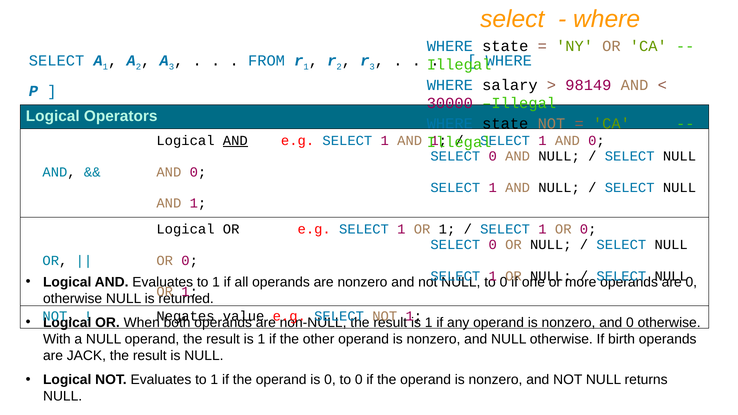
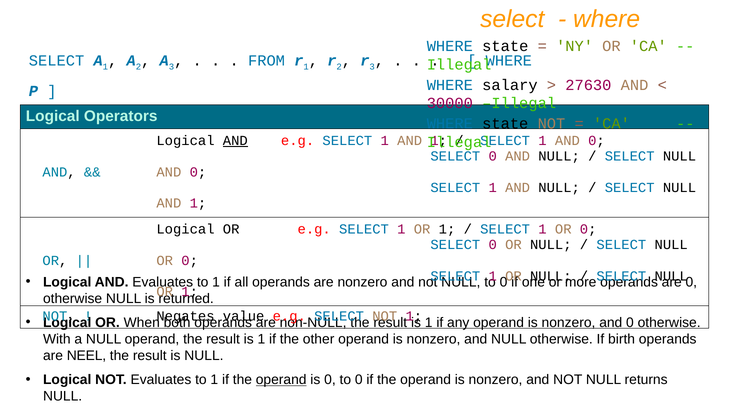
98149: 98149 -> 27630 (588, 85)
JACK: JACK -> NEEL (86, 356)
operand underline: none -> present (281, 380)
